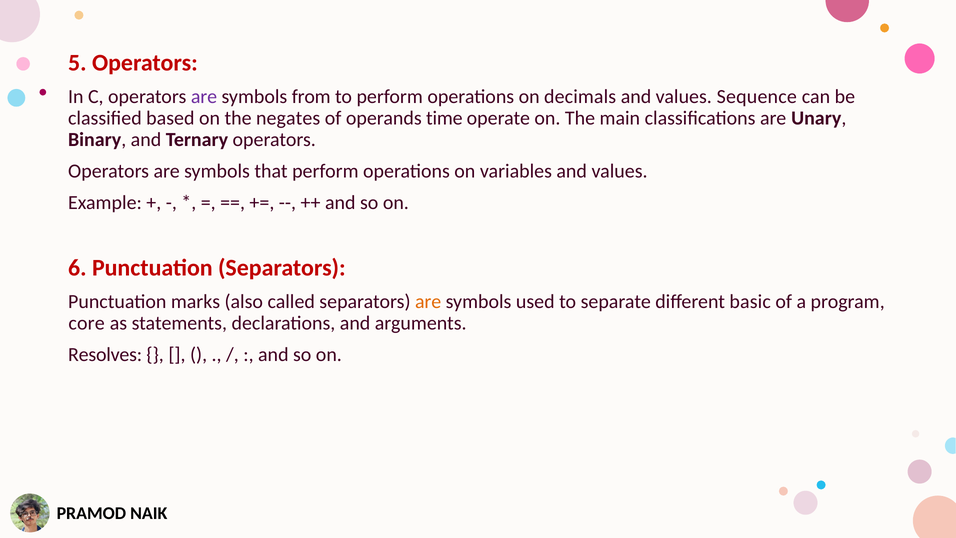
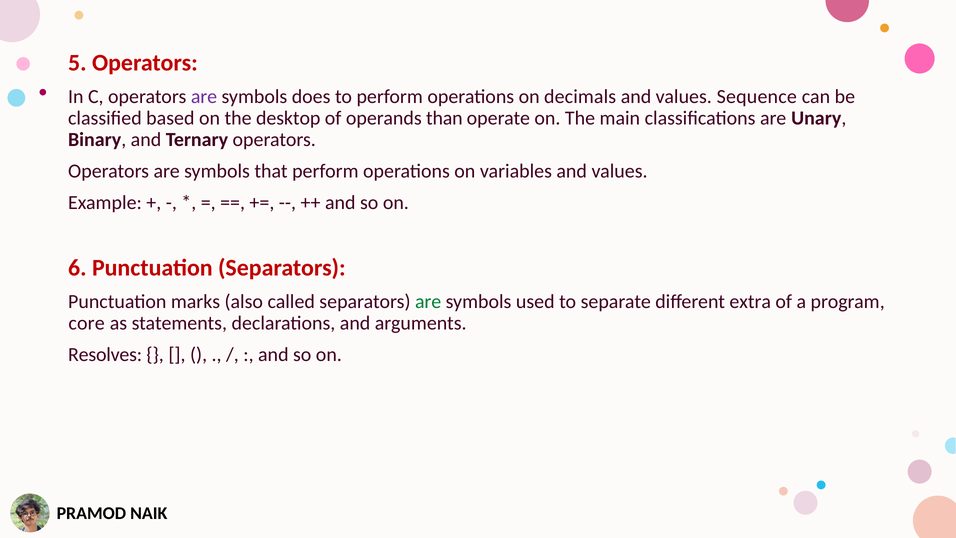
from: from -> does (311, 96)
negates: negates -> desktop (288, 118)
time: time -> than (444, 118)
are colour: orange -> green (428, 301)
basic: basic -> extra (750, 301)
